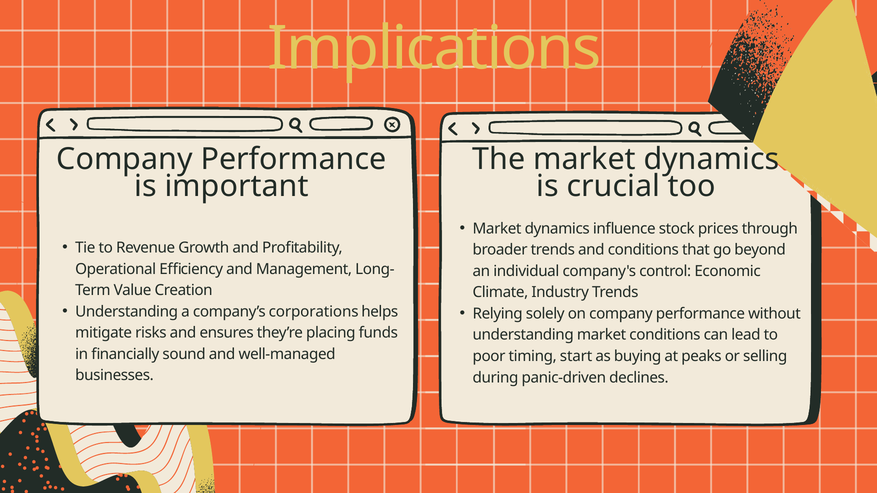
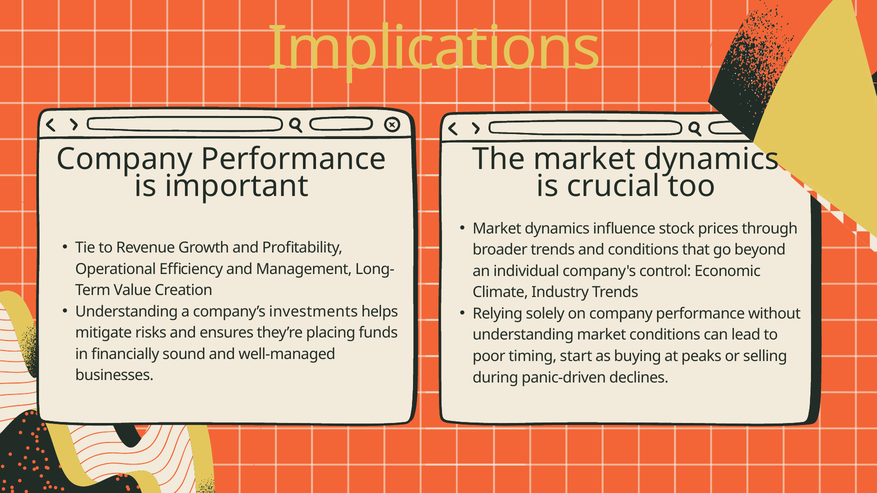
corporations: corporations -> investments (313, 312)
